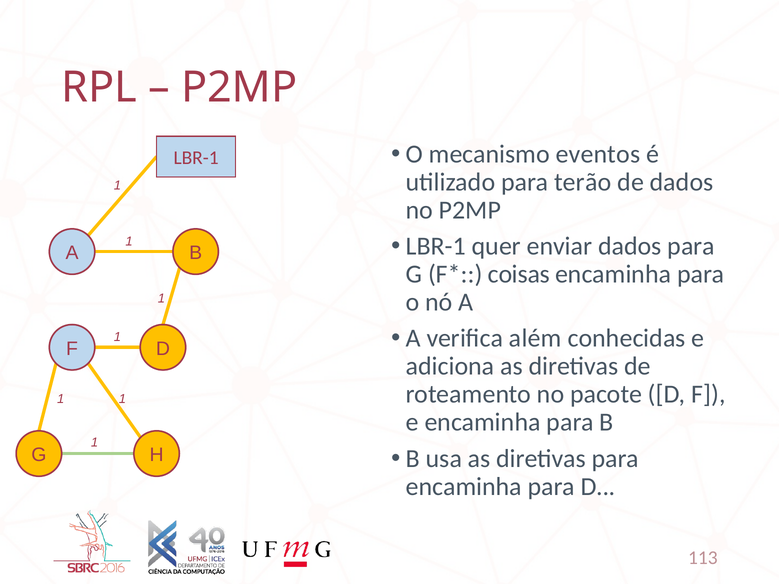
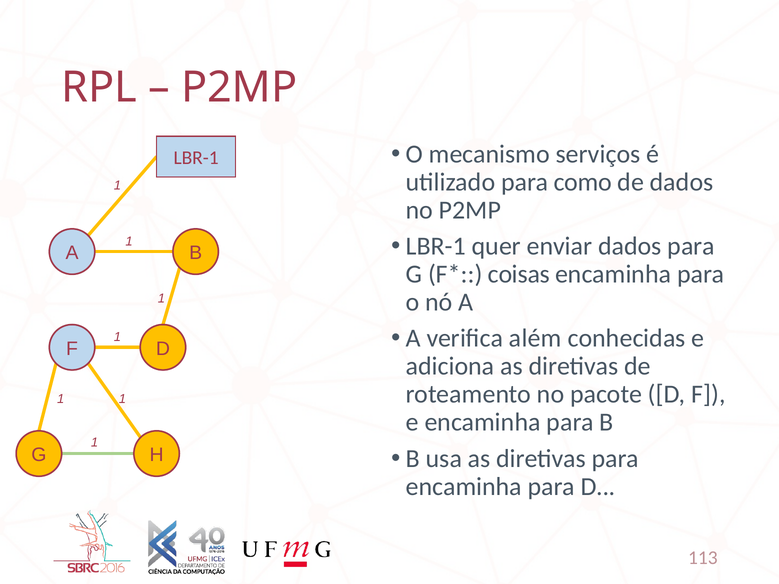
eventos: eventos -> serviços (598, 154)
terão: terão -> como (583, 182)
